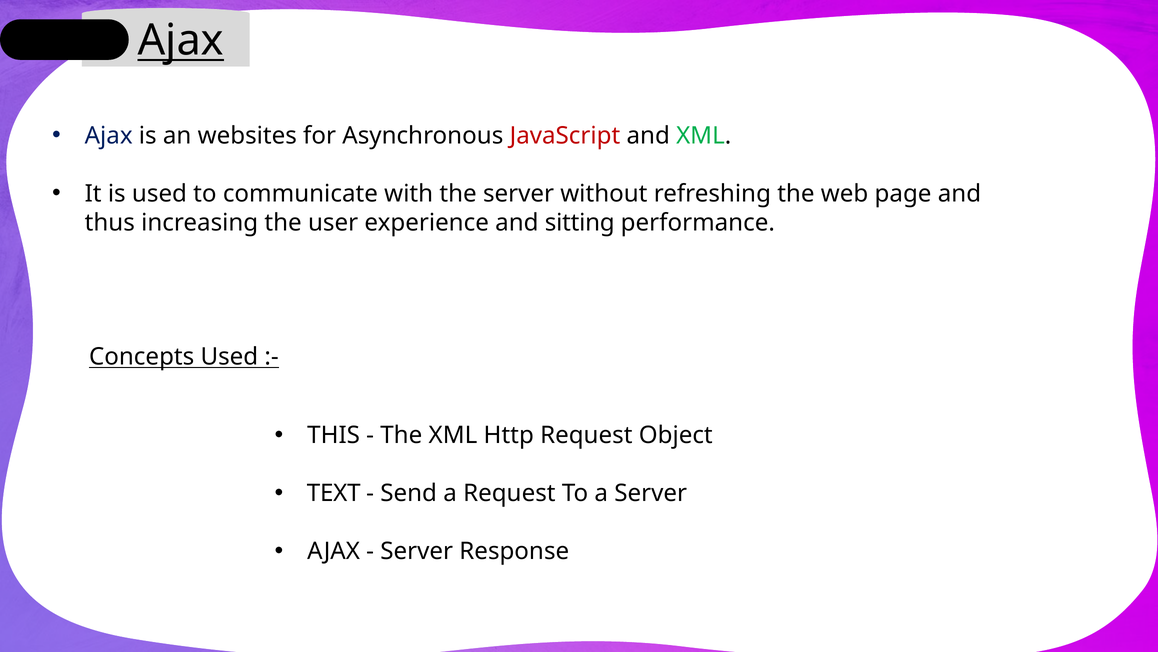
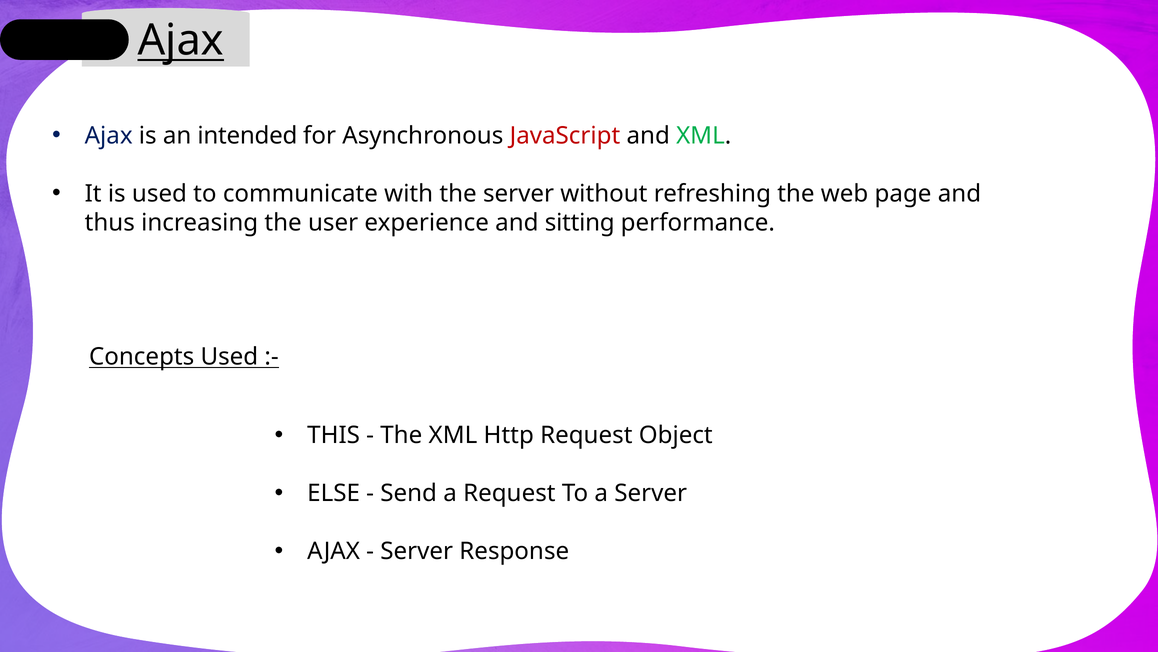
websites: websites -> intended (247, 135)
TEXT: TEXT -> ELSE (334, 493)
